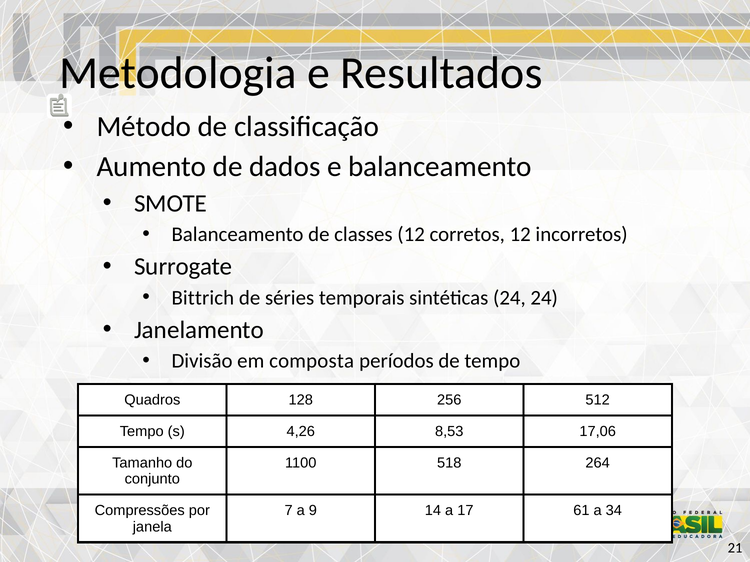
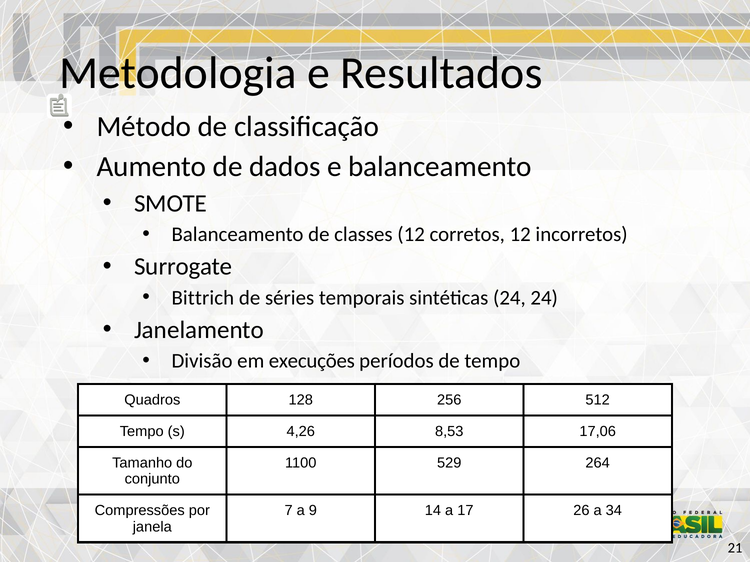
composta: composta -> execuções (312, 361)
518: 518 -> 529 (449, 463)
61: 61 -> 26 (581, 511)
